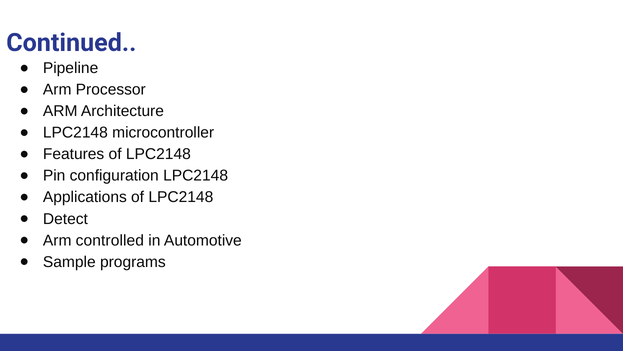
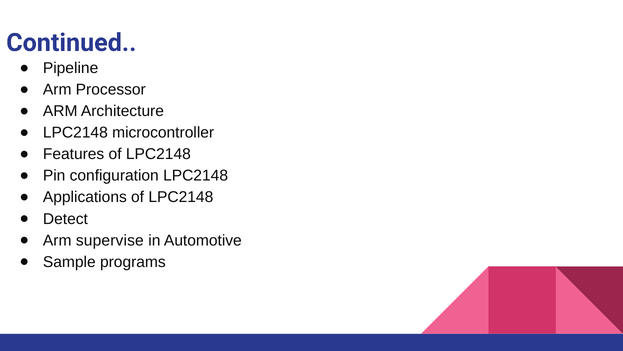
controlled: controlled -> supervise (110, 240)
